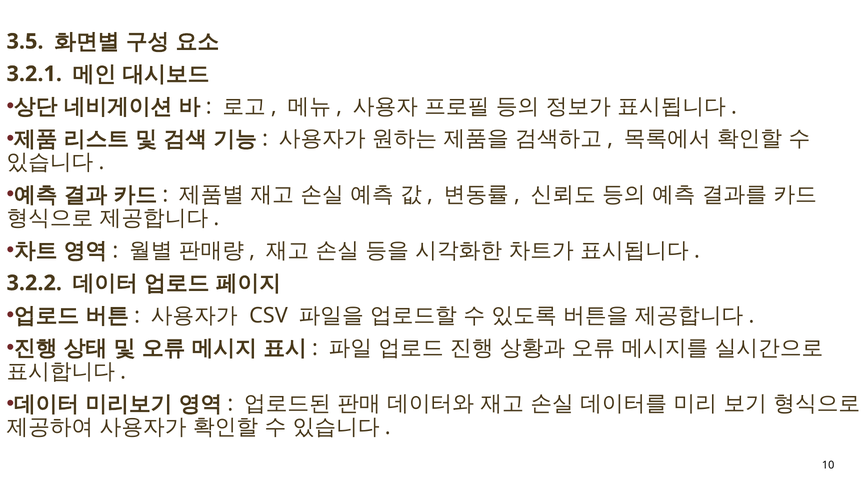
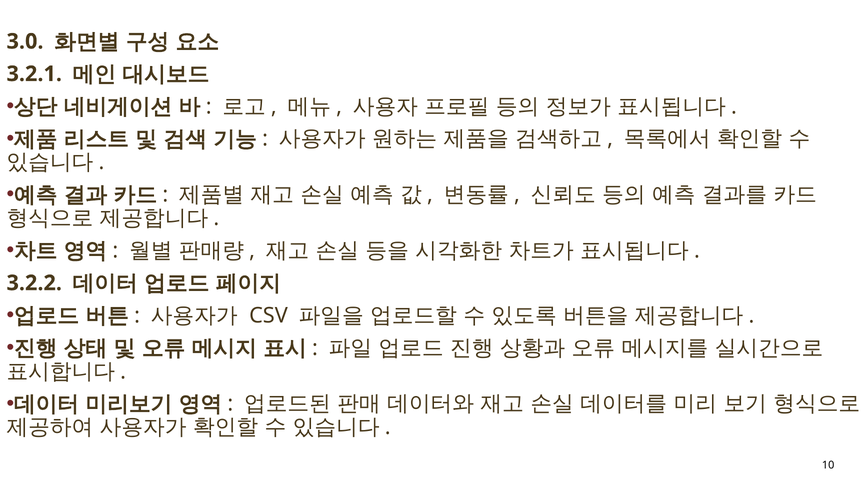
3.5: 3.5 -> 3.0 (25, 41)
